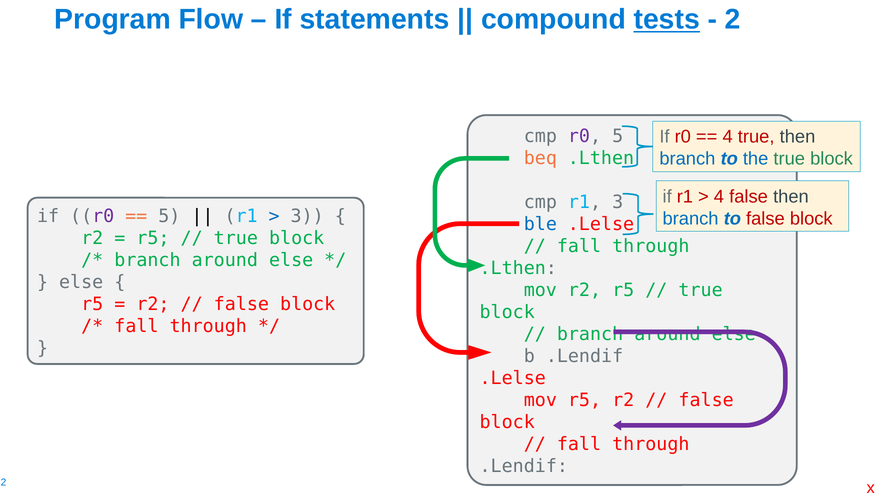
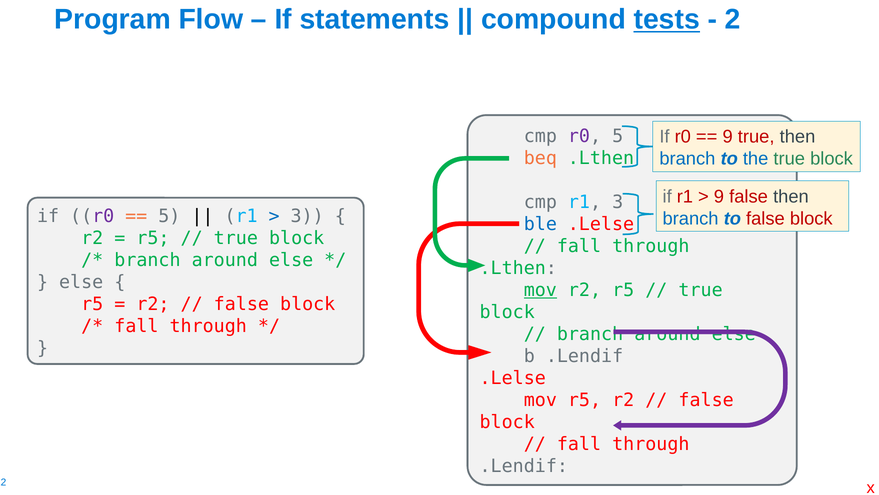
4: 4 -> 9 (728, 137)
4: 4 -> 9 (719, 196)
mov underline: none -> present (540, 290)
